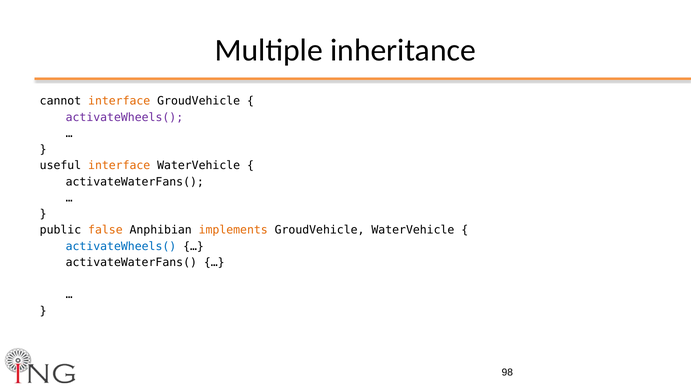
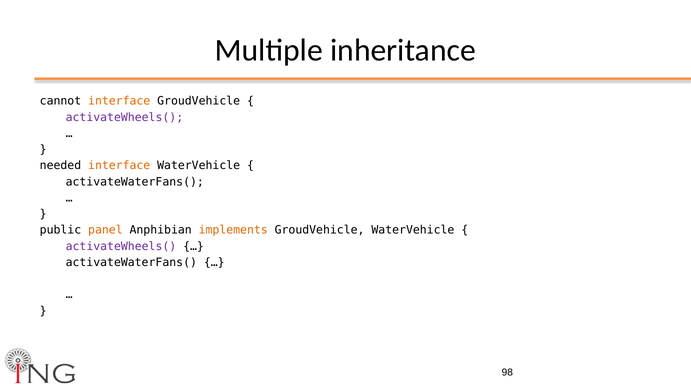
useful: useful -> needed (60, 165)
false: false -> panel (105, 230)
activateWheels( colour: blue -> purple (121, 246)
